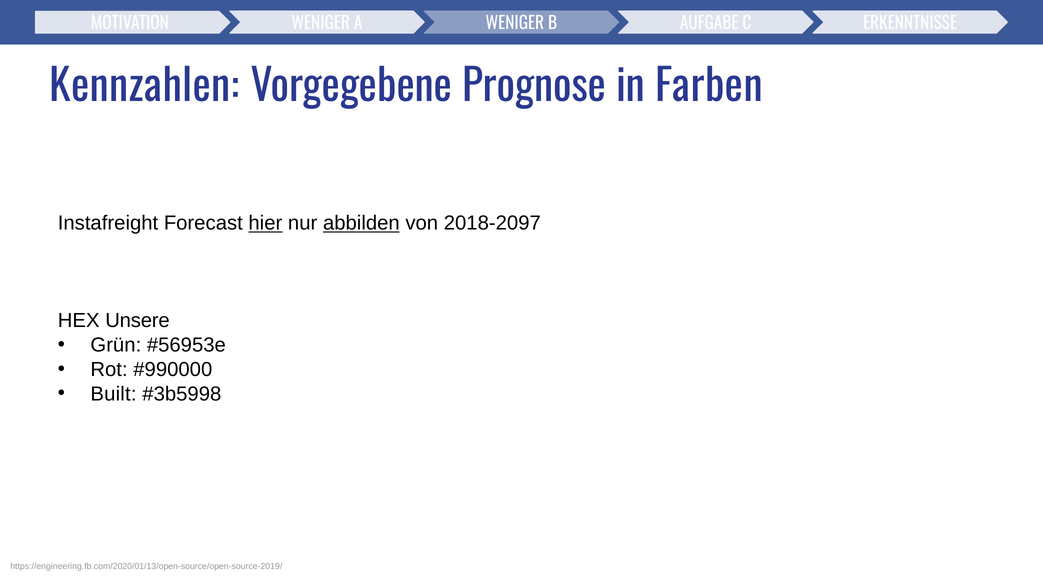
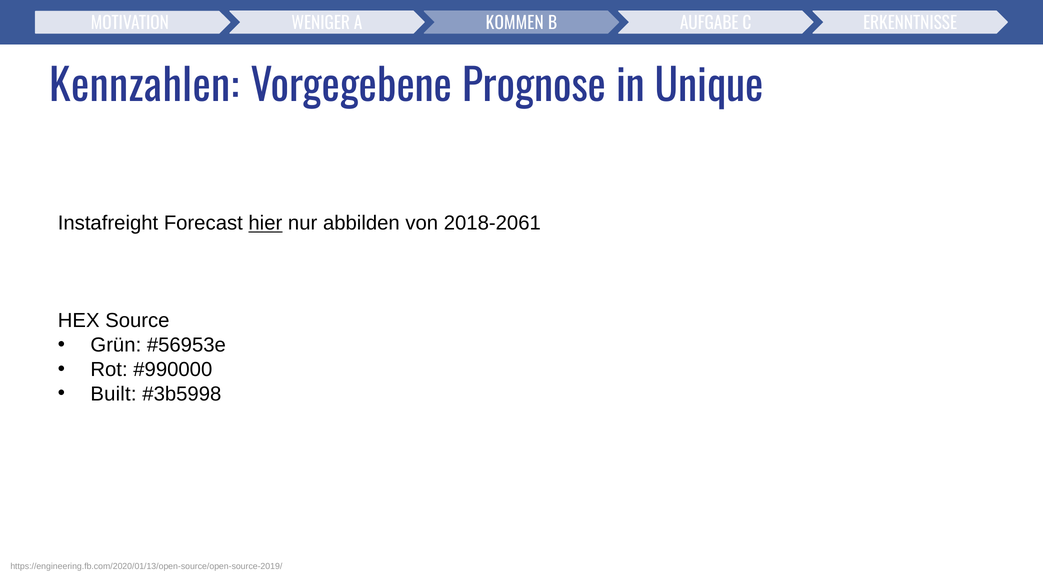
A WENIGER: WENIGER -> KOMMEN (515, 23)
Farben: Farben -> Unique (709, 87)
abbilden underline: present -> none (361, 223)
2018-2097: 2018-2097 -> 2018-2061 (492, 223)
Unsere: Unsere -> Source (137, 321)
